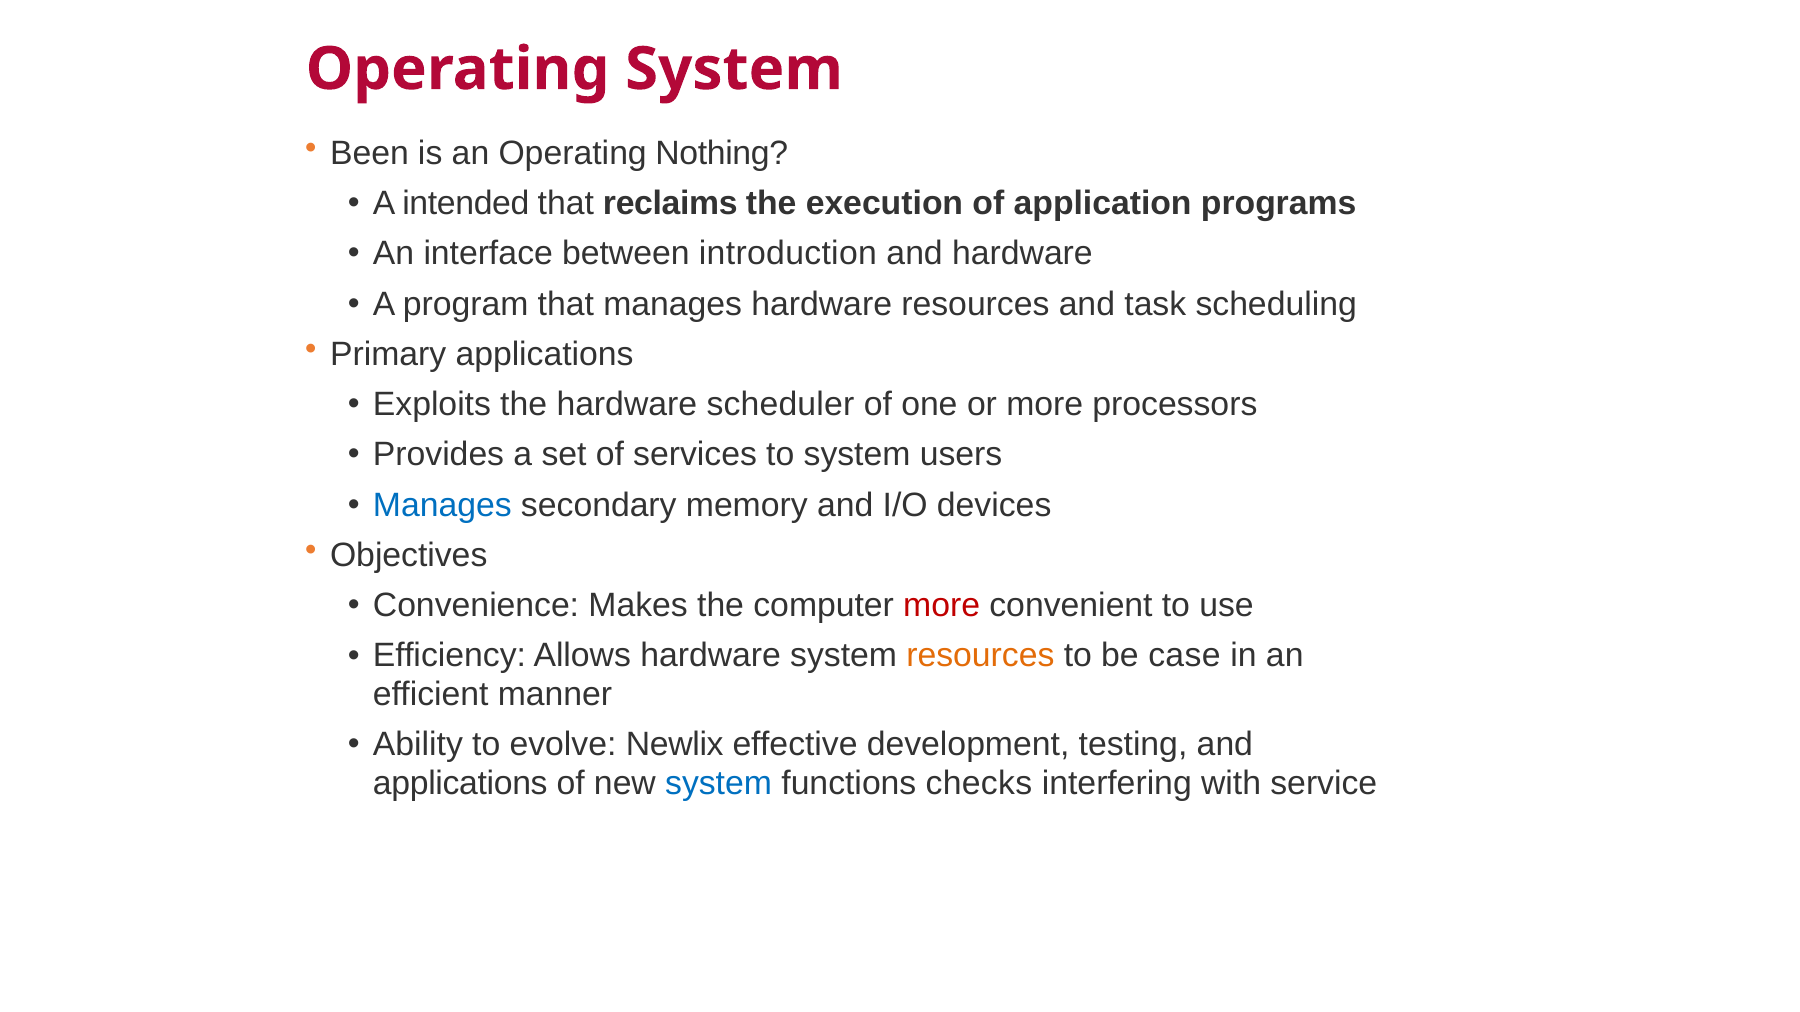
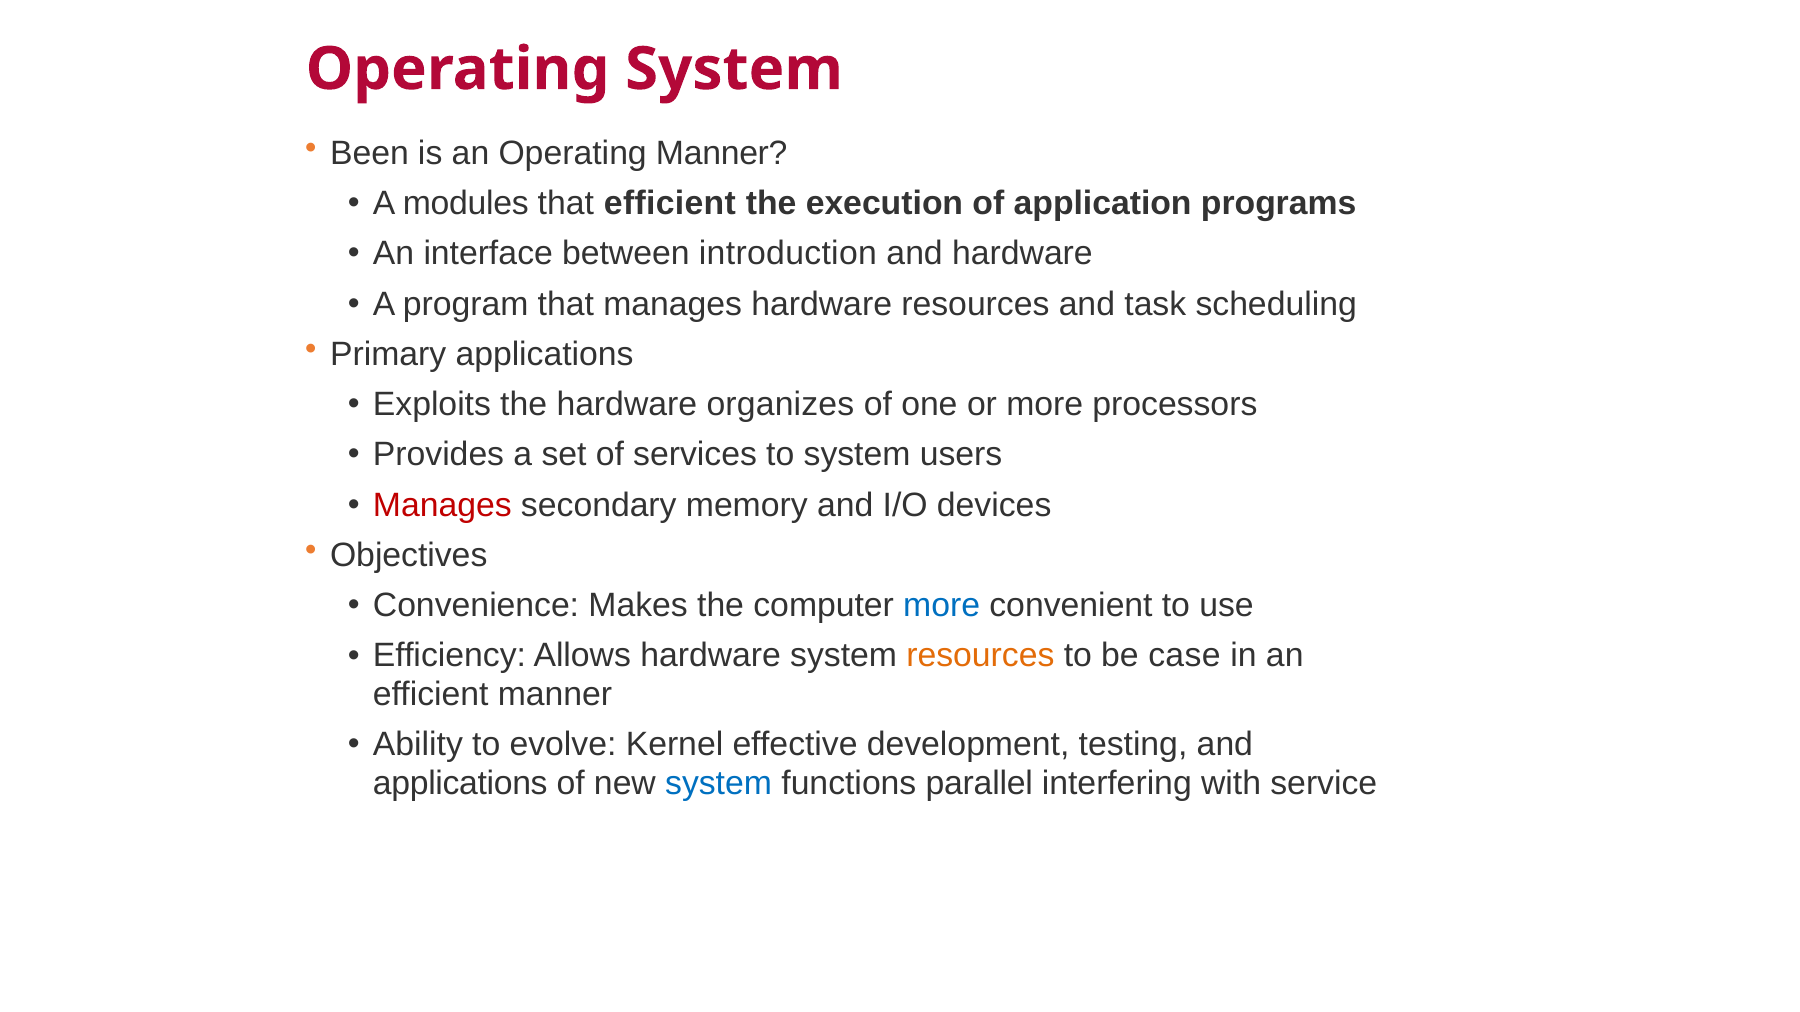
Operating Nothing: Nothing -> Manner (722, 153)
intended: intended -> modules (466, 204)
that reclaims: reclaims -> efficient (670, 204)
scheduler: scheduler -> organizes (780, 405)
Manages colour: blue -> red (442, 505)
more colour: red -> blue (942, 606)
Newlix: Newlix -> Kernel (675, 745)
checks: checks -> parallel (979, 783)
